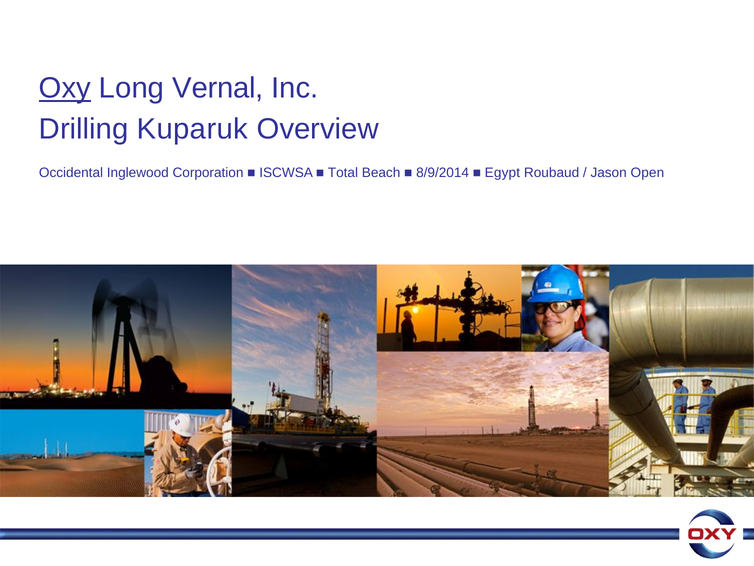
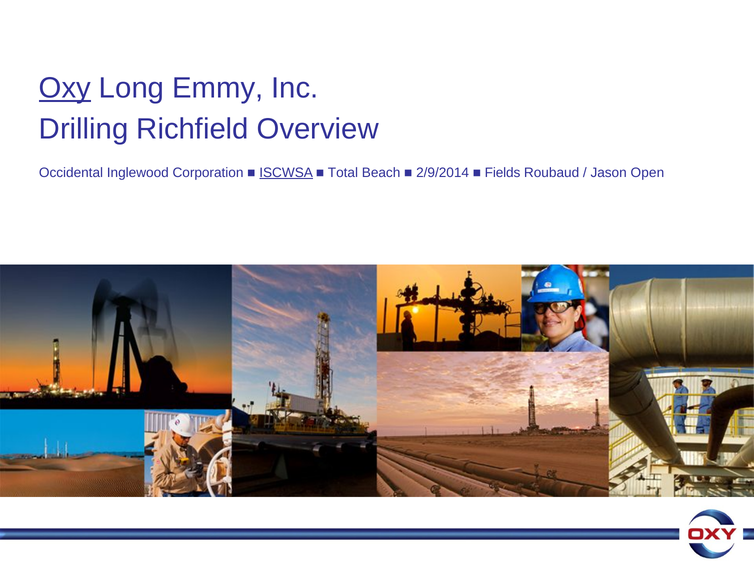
Vernal: Vernal -> Emmy (218, 88)
Kuparuk: Kuparuk -> Richfield (193, 129)
ISCWSA underline: none -> present (286, 172)
8/9/2014: 8/9/2014 -> 2/9/2014 (443, 172)
Egypt: Egypt -> Fields (503, 172)
